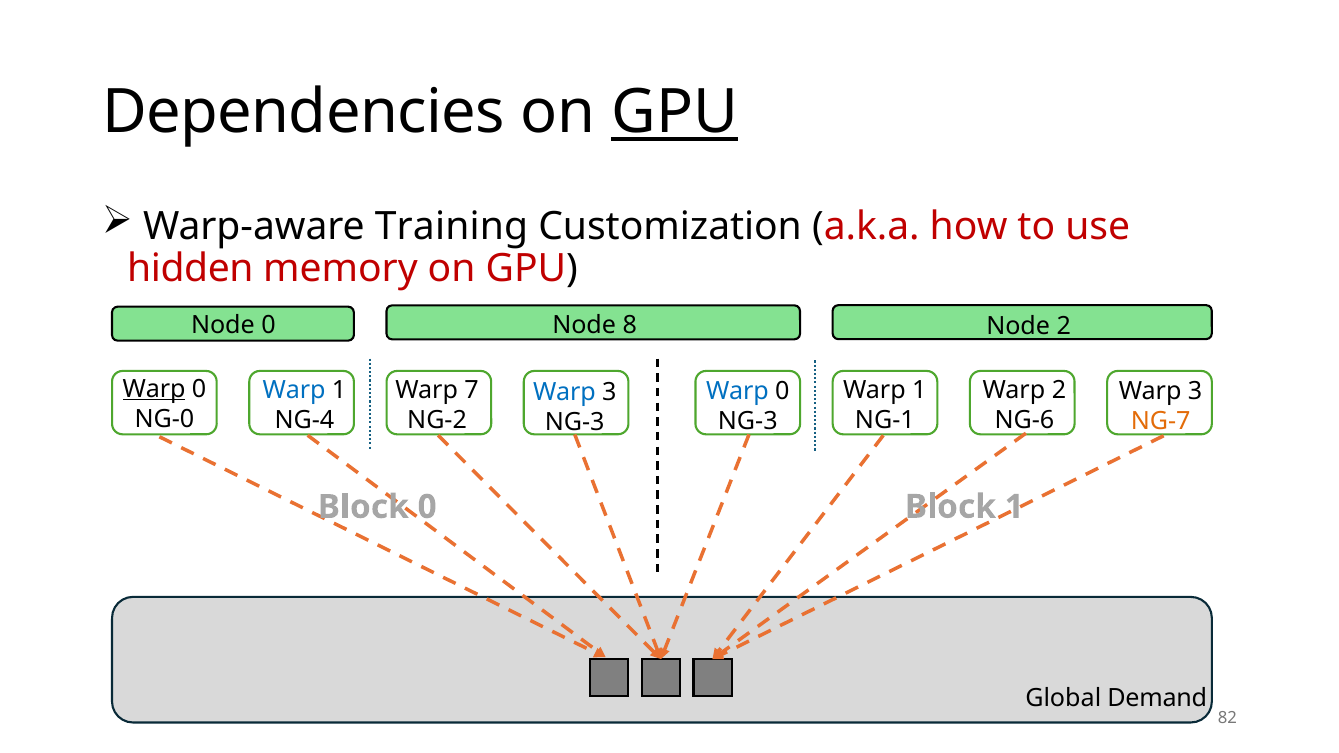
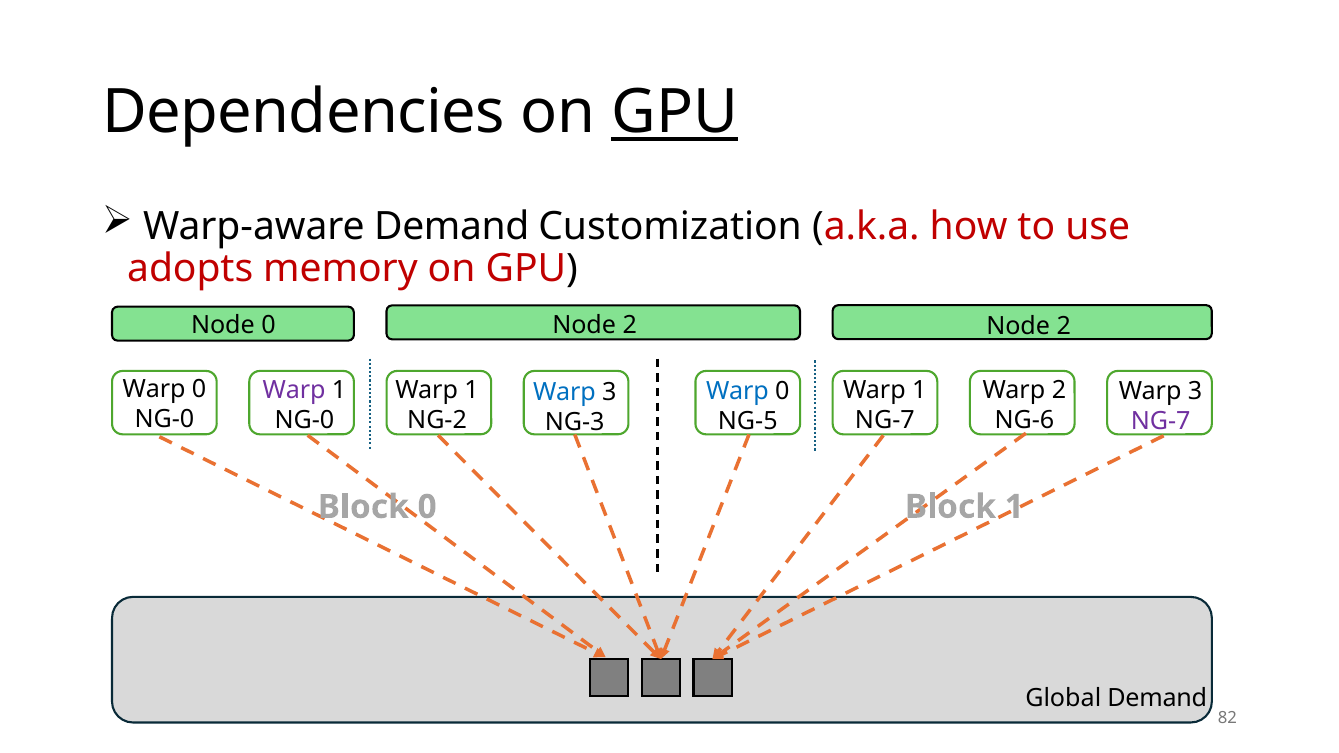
Warp-aware Training: Training -> Demand (452, 226)
hidden: hidden -> adopts (190, 269)
0 Node 8: 8 -> 2 (630, 325)
Warp underline: present -> none (154, 389)
Warp colour: blue -> purple (294, 390)
7: 7 -> 1 (472, 390)
NG-4: NG-4 -> NG-0 (304, 420)
NG-1: NG-1 -> NG-7 (885, 420)
NG-3: NG-3 -> NG-5 (748, 421)
NG-7 colour: orange -> purple (1161, 421)
